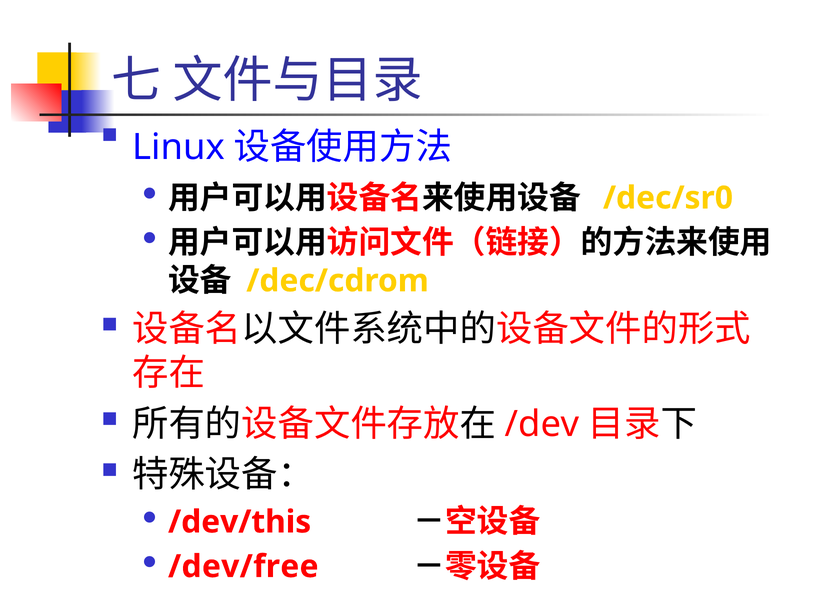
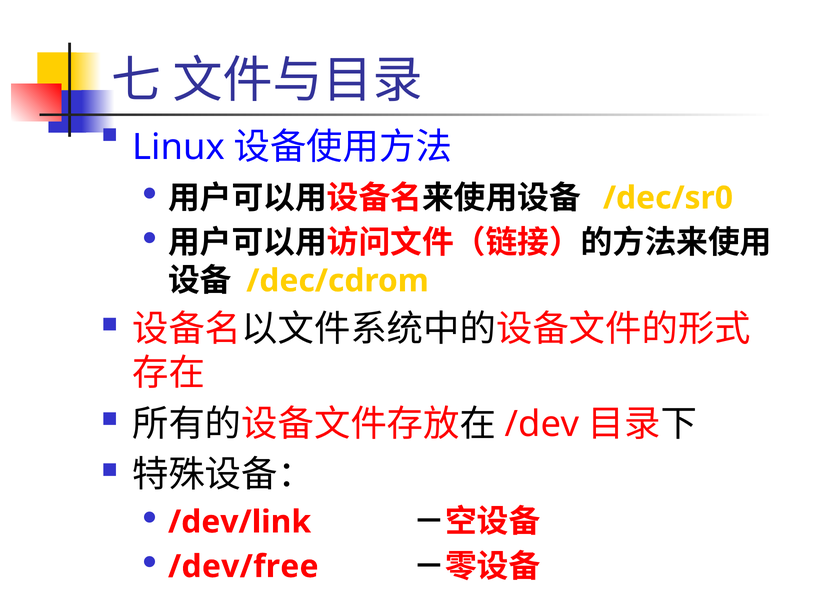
/dev/this: /dev/this -> /dev/link (240, 522)
